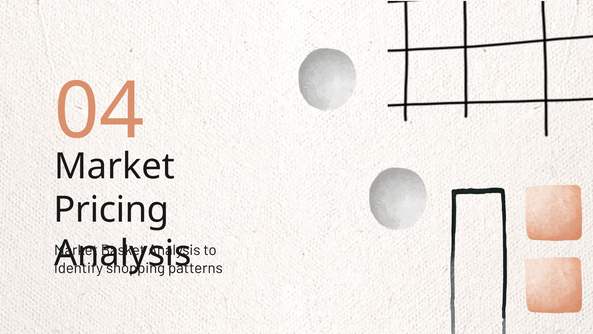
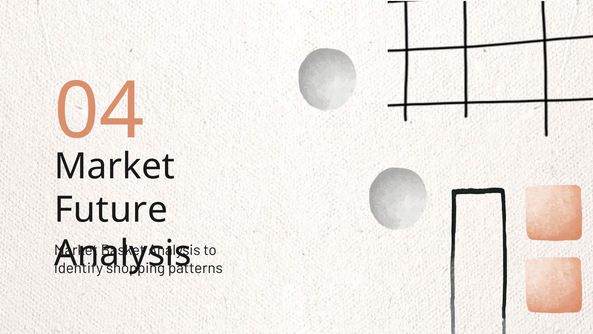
Pricing: Pricing -> Future (111, 210)
